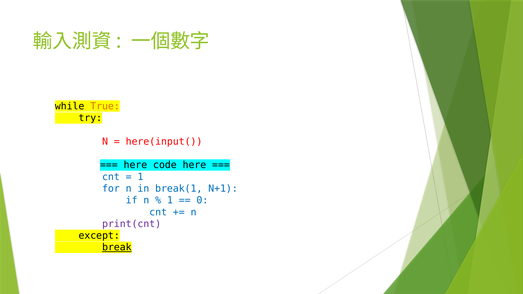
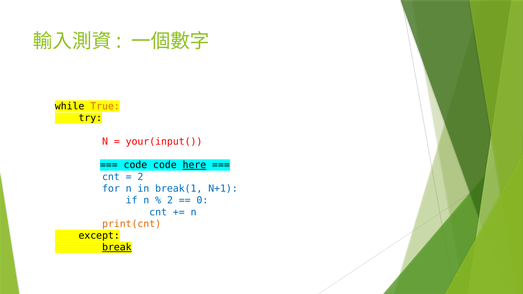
here(input(: here(input( -> your(input( (164, 142)
here: here -> code (135, 165)
here underline: none -> present (194, 165)
1: 1 -> 2 (140, 177)
1: 1 -> 2 (170, 201)
print(cnt colour: purple -> orange (132, 224)
